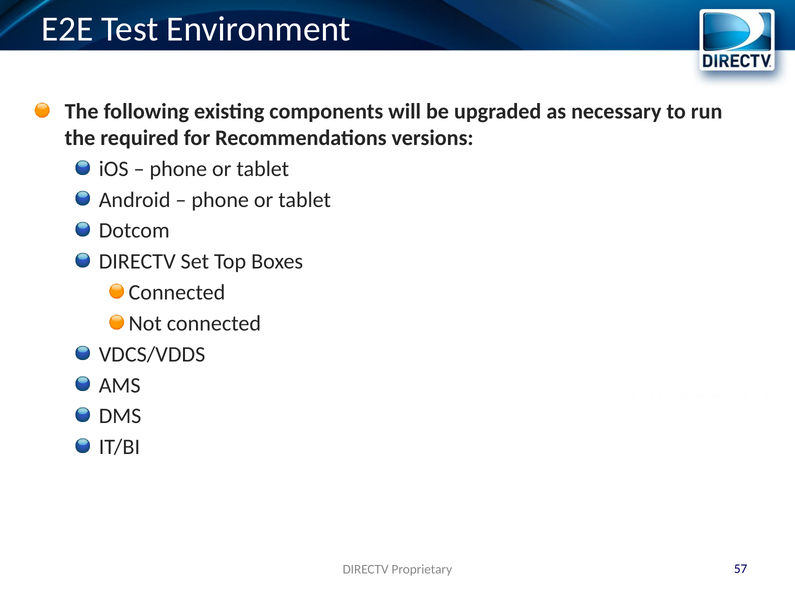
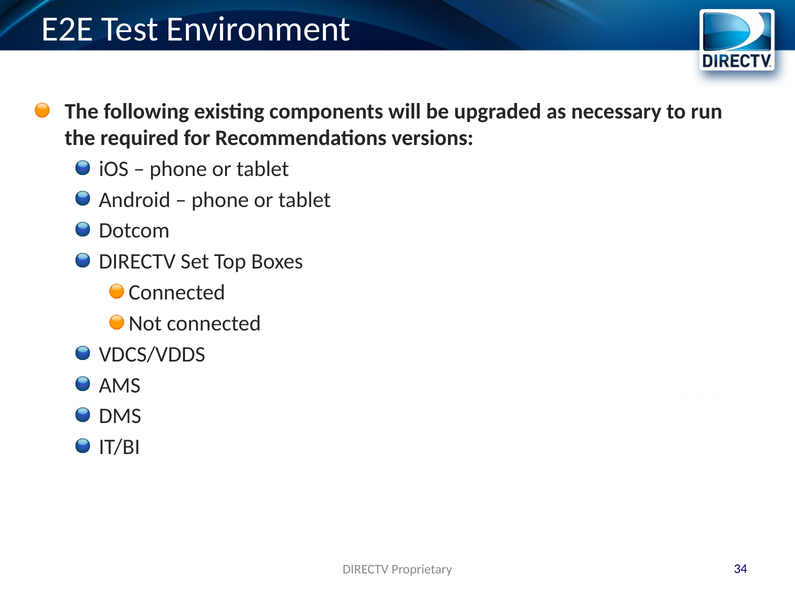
57: 57 -> 34 (741, 569)
